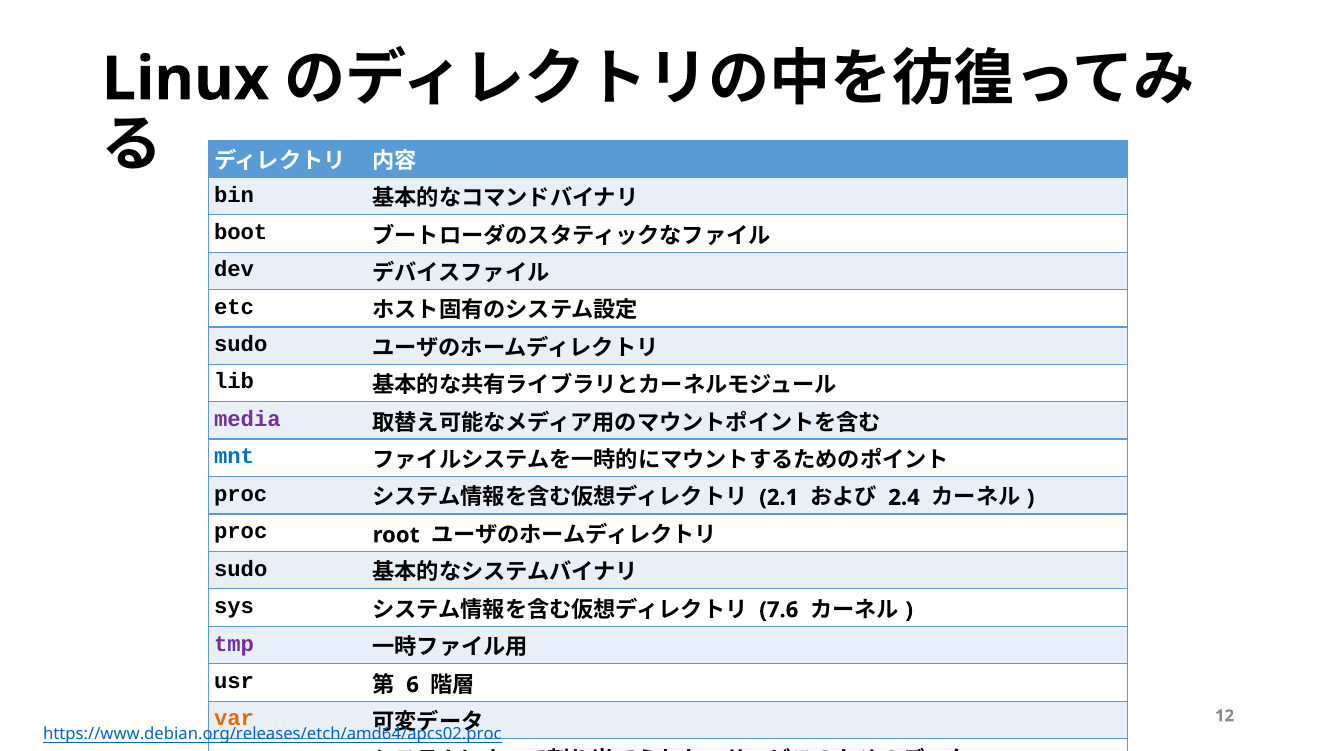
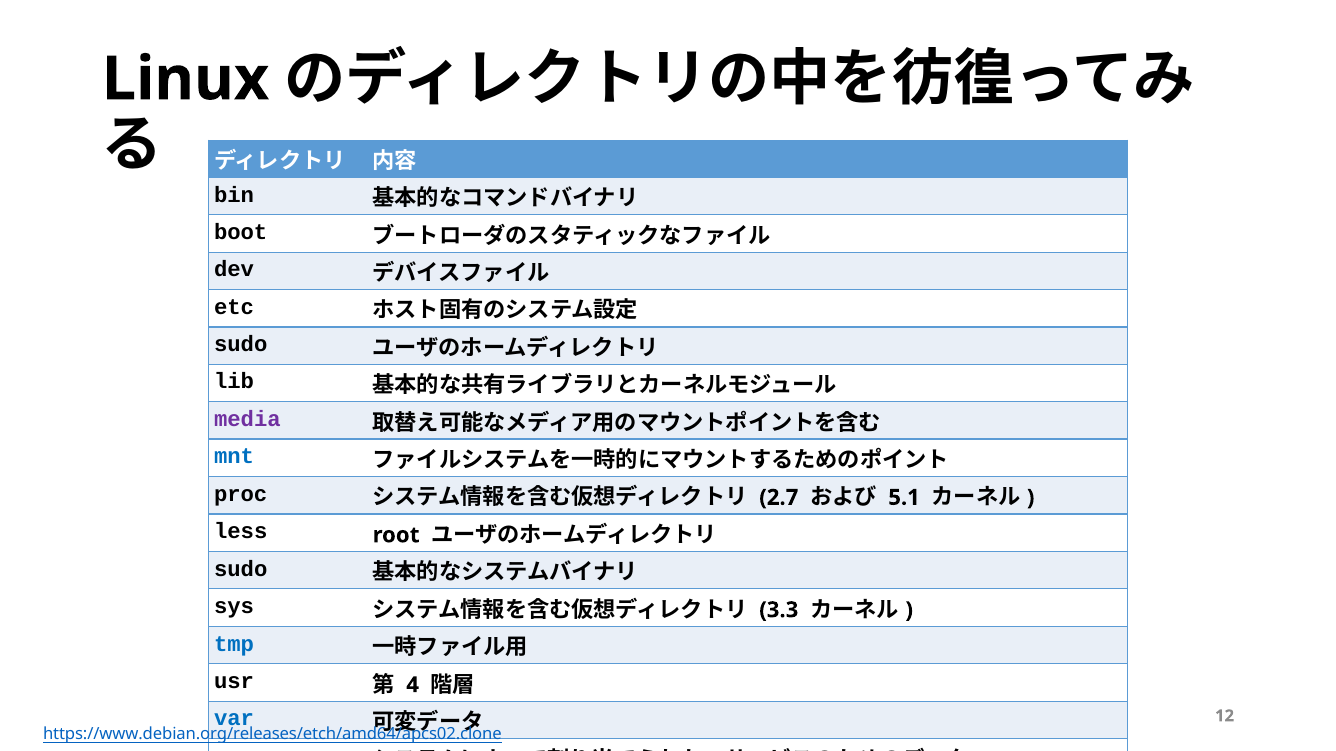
2.1: 2.1 -> 2.7 (779, 498)
2.4: 2.4 -> 5.1 (904, 498)
proc: proc -> less (241, 532)
7.6: 7.6 -> 3.3 (779, 610)
tmp colour: purple -> blue (234, 644)
6: 6 -> 4 (413, 685)
var colour: orange -> blue (234, 719)
https://www.debian.org/releases/etch/amd64/apcs02.proc: https://www.debian.org/releases/etch/amd64/apcs02.proc -> https://www.debian.org/releases/etch/amd64/apcs02.clone (272, 735)
